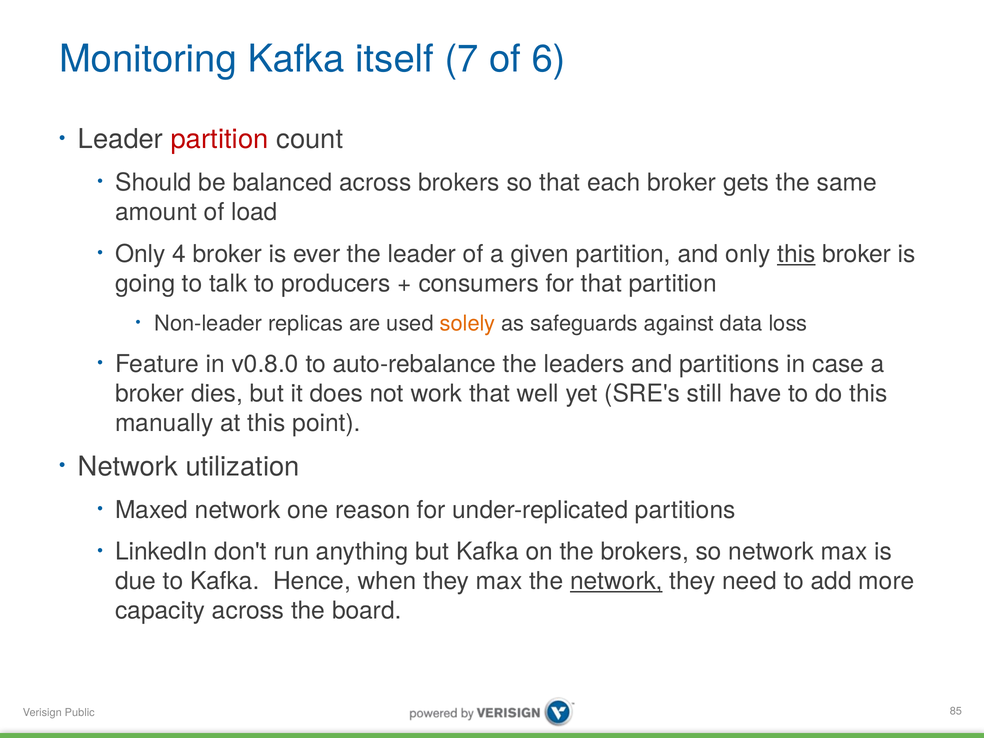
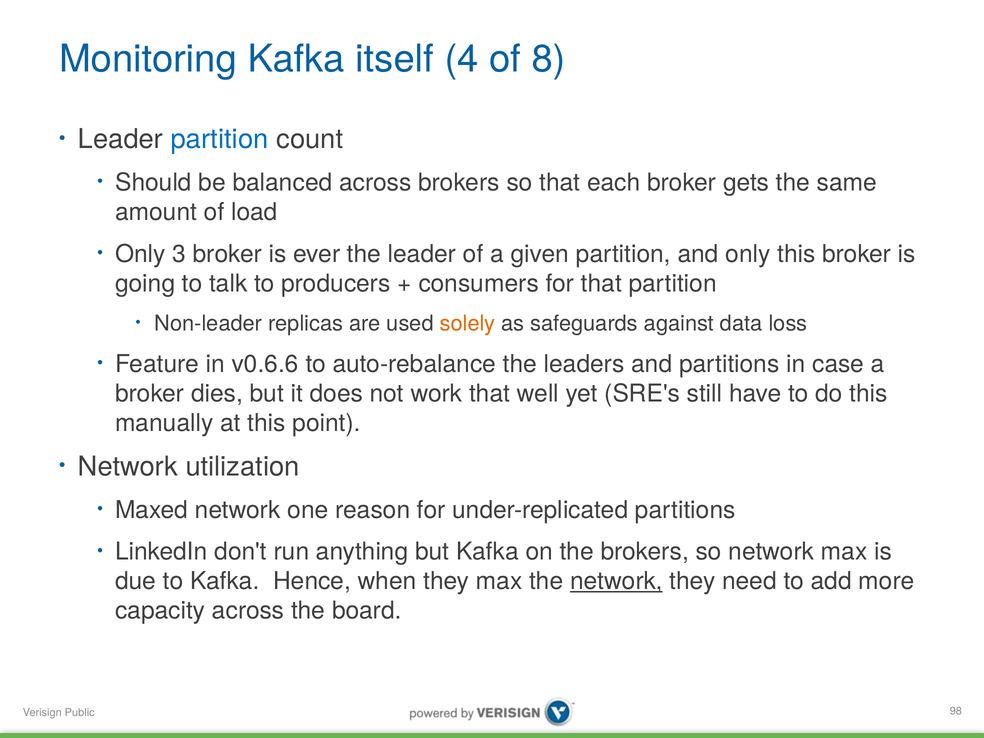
7: 7 -> 4 (461, 59)
6: 6 -> 8 (548, 59)
partition colour: red -> blue (220, 139)
4: 4 -> 3 (179, 254)
this underline: present -> none (796, 254)
v0.8.0: v0.8.0 -> v0.6.6 (265, 364)
85: 85 -> 98 (956, 711)
